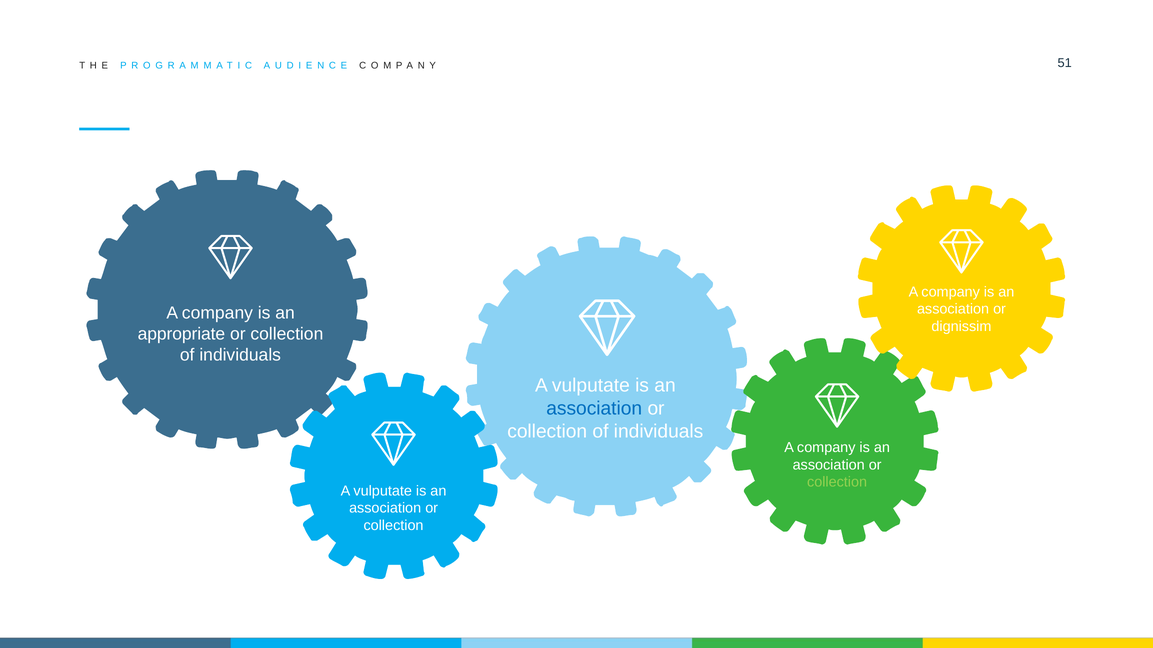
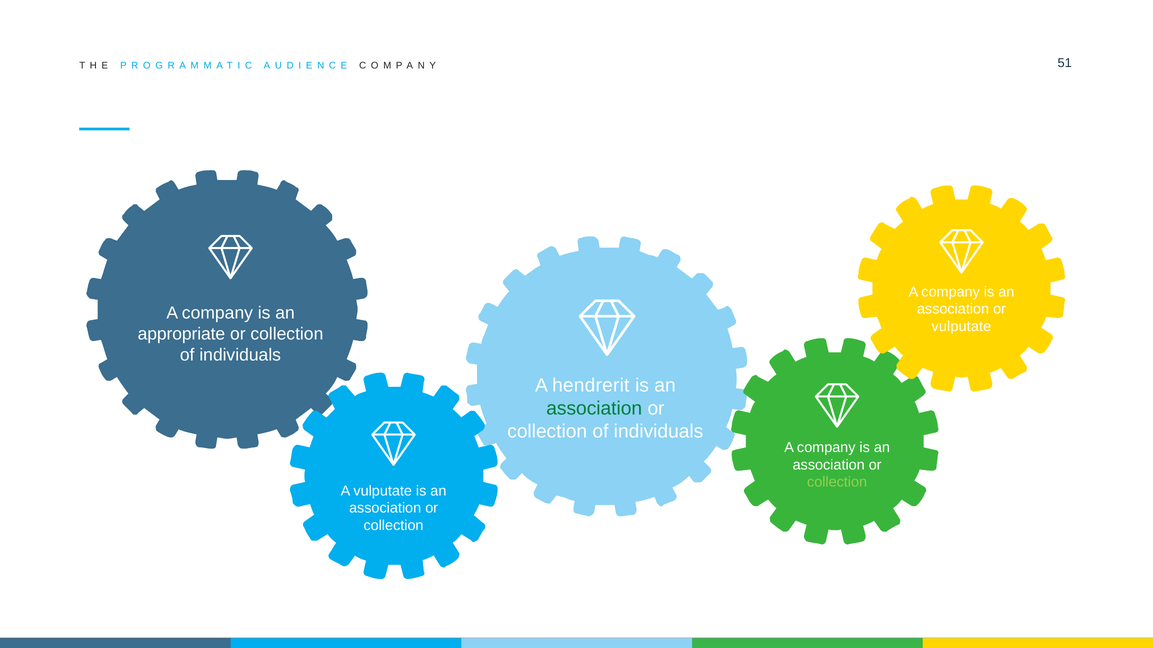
dignissim: dignissim -> vulputate (961, 327)
vulputate: vulputate -> hendrerit (591, 386)
association colour: blue -> green (594, 409)
